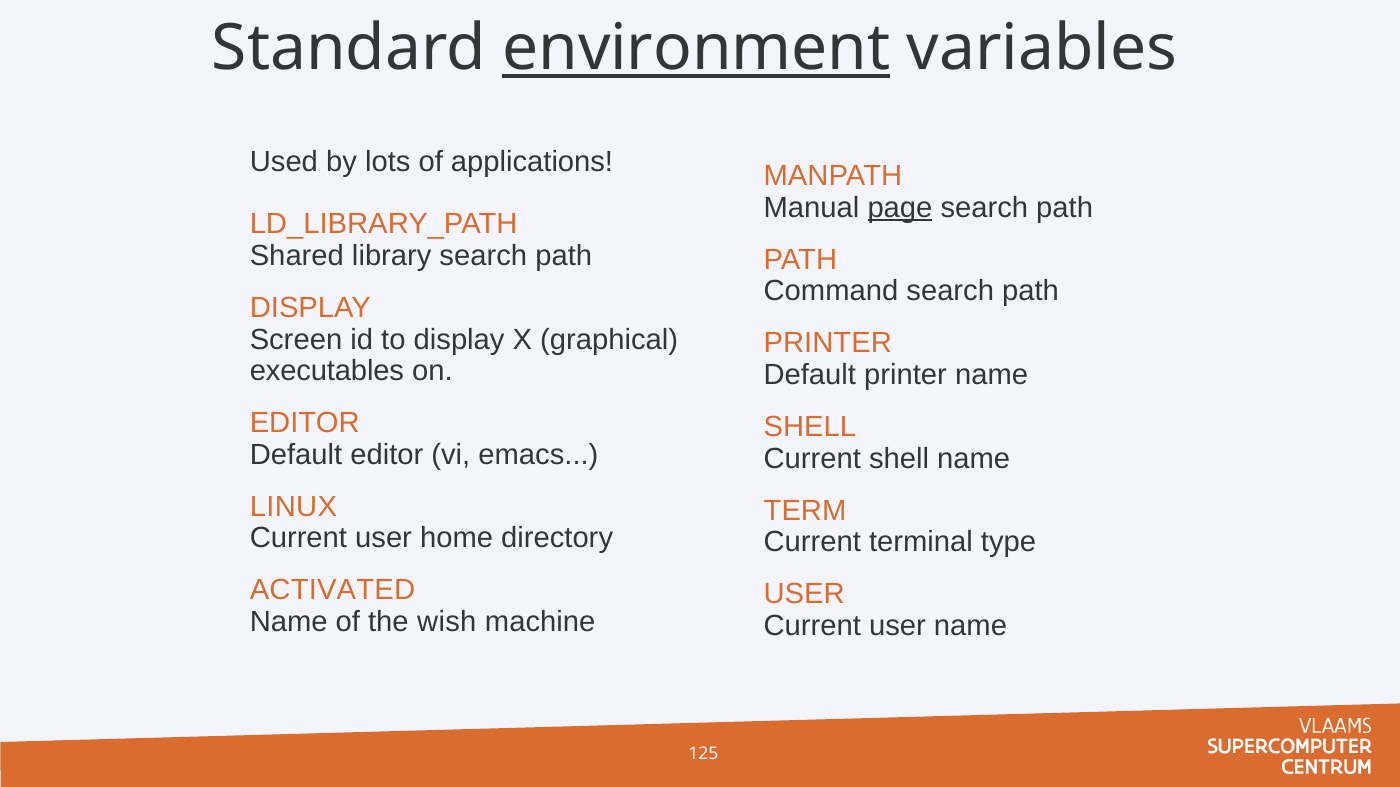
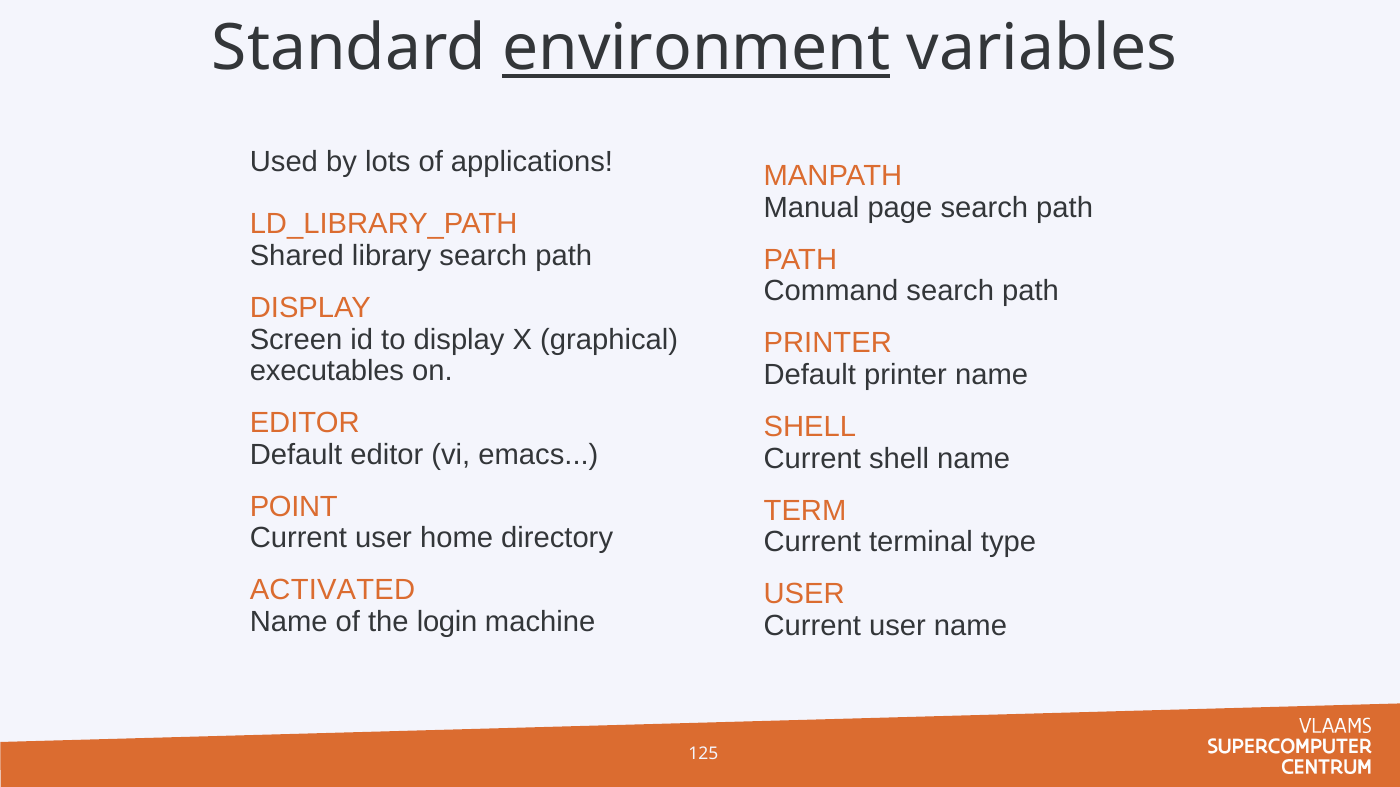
page underline: present -> none (900, 208)
LINUX: LINUX -> POINT (294, 507)
wish: wish -> login (447, 622)
